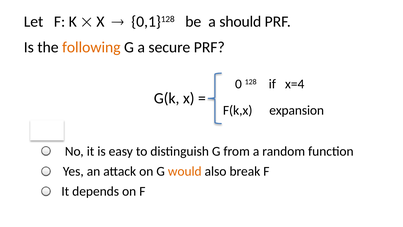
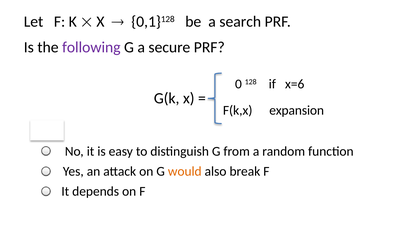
should: should -> search (240, 22)
following colour: orange -> purple (91, 47)
x=4: x=4 -> x=6 (295, 84)
